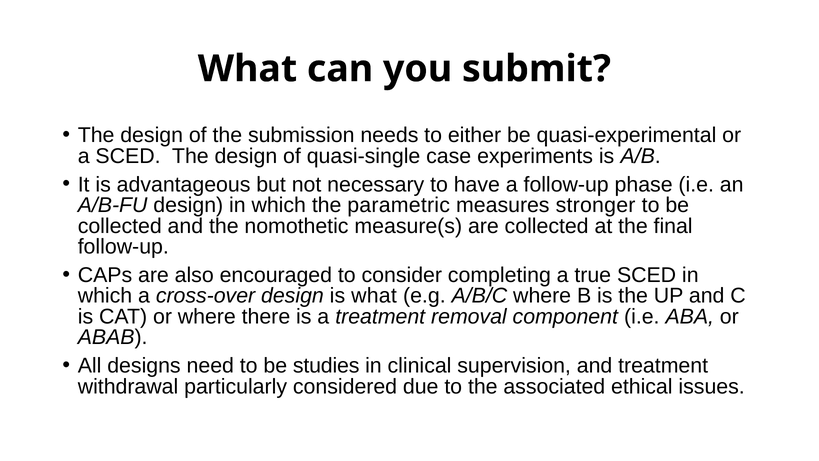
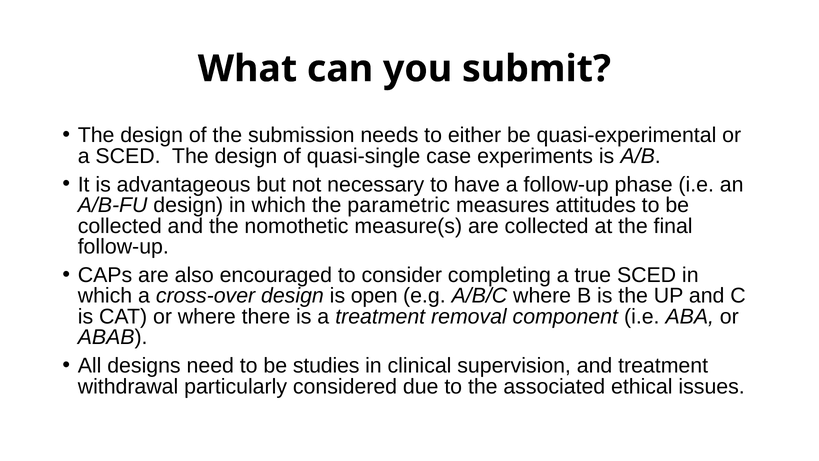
stronger: stronger -> attitudes (596, 205)
is what: what -> open (374, 296)
